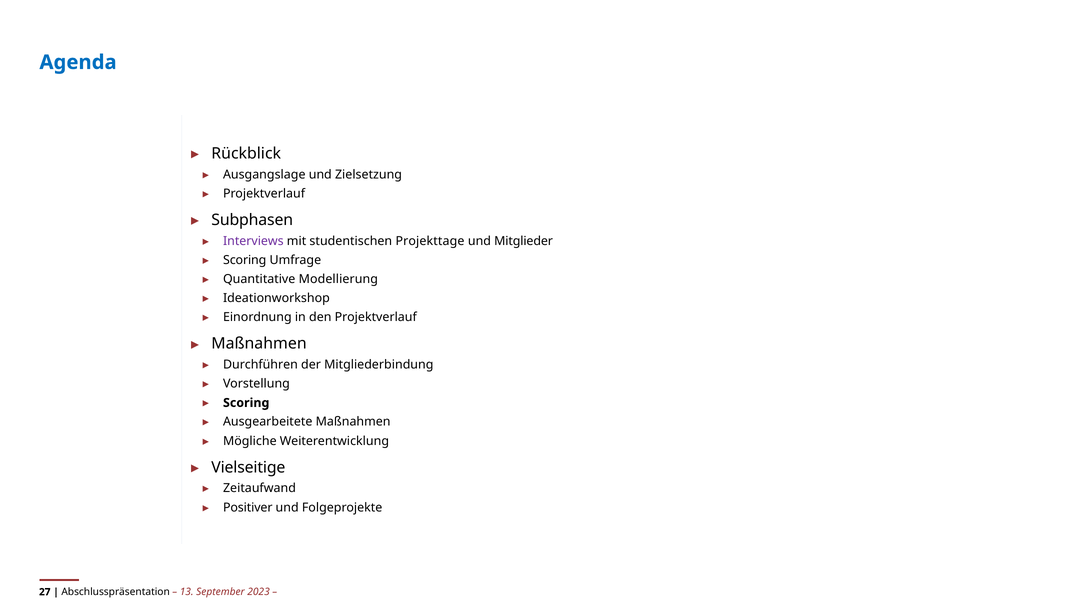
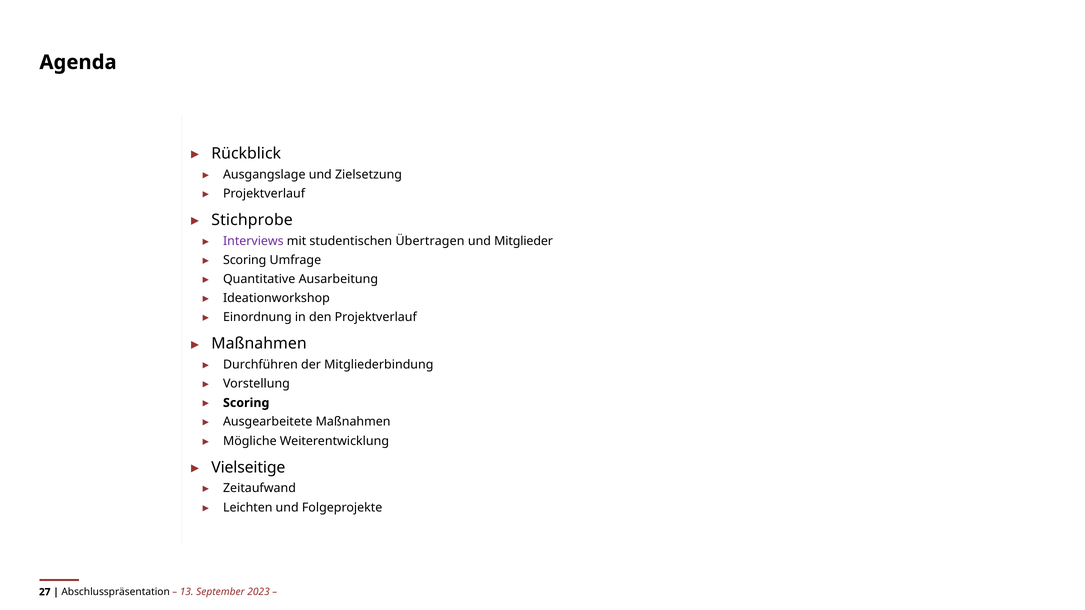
Agenda colour: blue -> black (78, 62)
Subphasen: Subphasen -> Stichprobe (252, 220)
Projekttage: Projekttage -> Übertragen (430, 241)
Modellierung: Modellierung -> Ausarbeitung (338, 279)
Positiver: Positiver -> Leichten (248, 508)
